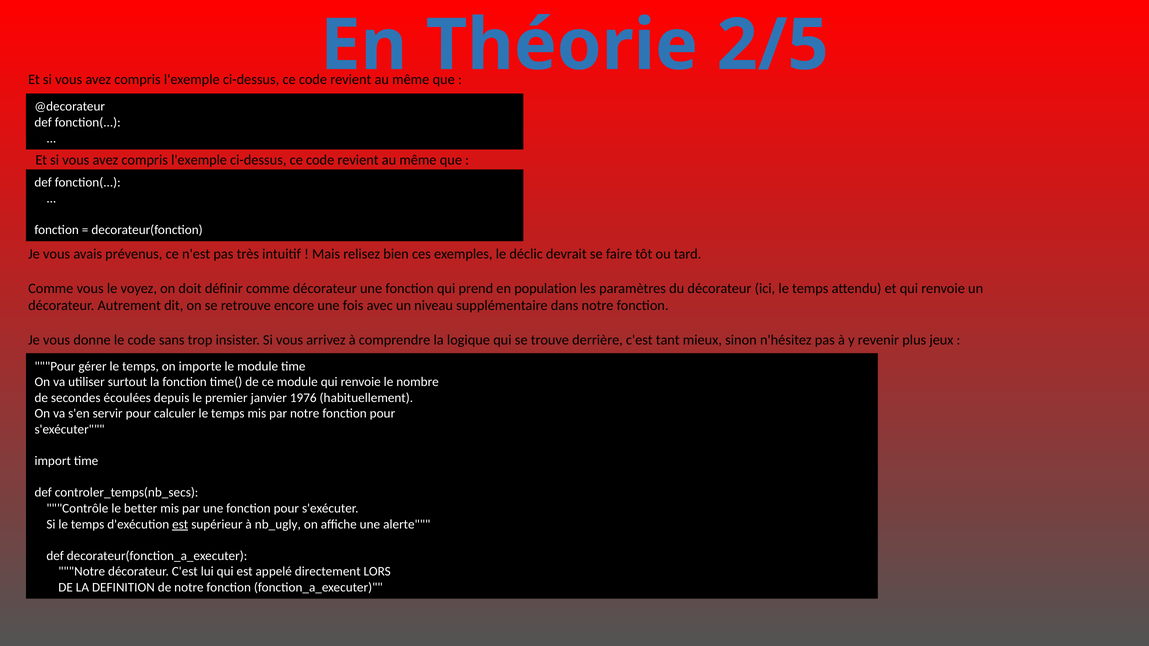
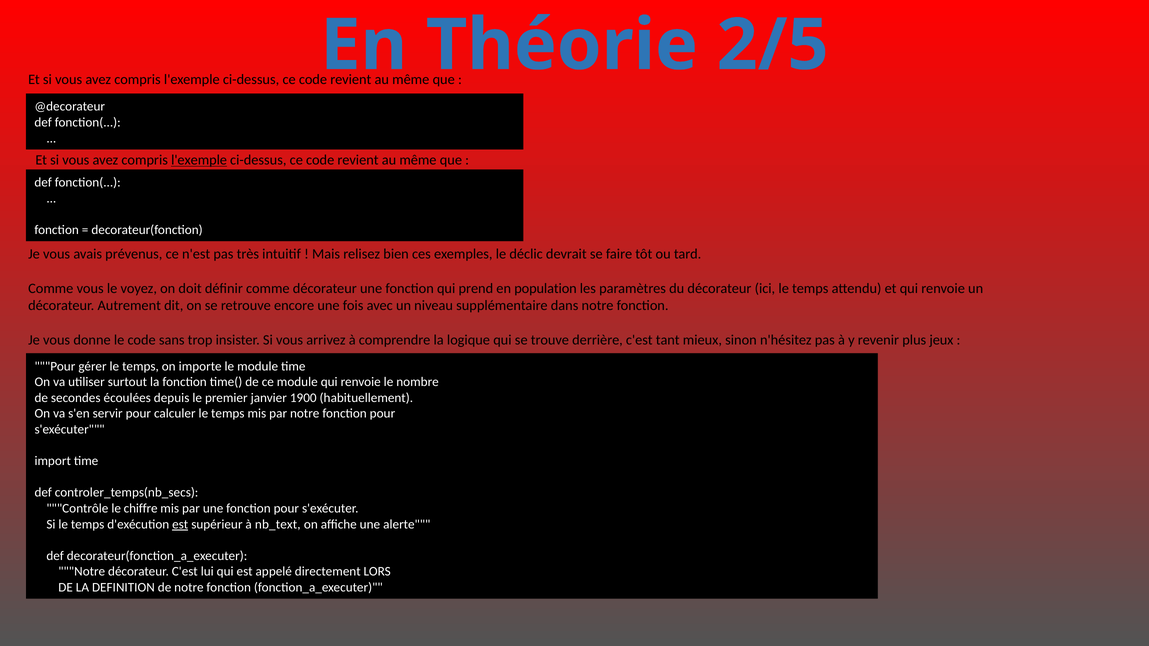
l'exemple underline: none -> present (199, 160)
1976: 1976 -> 1900 (303, 398)
better: better -> chiffre (141, 509)
nb_ugly: nb_ugly -> nb_text (278, 524)
